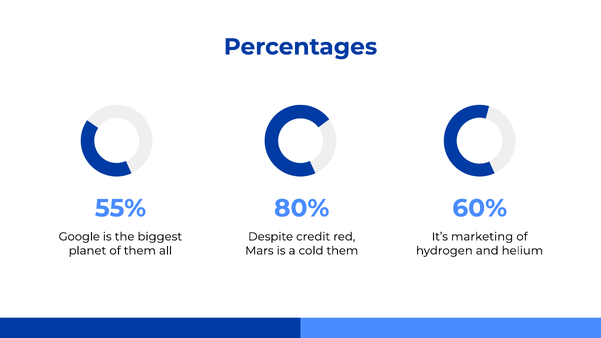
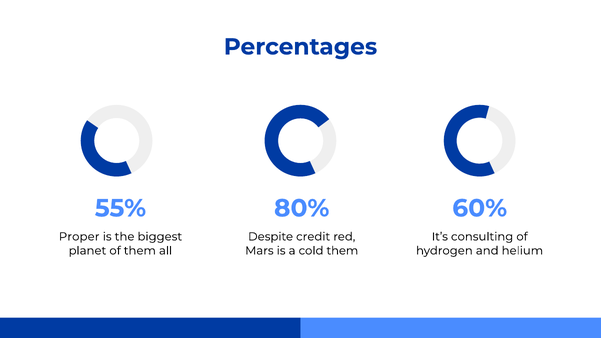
Google: Google -> Proper (79, 237)
marketing: marketing -> consulting (482, 237)
